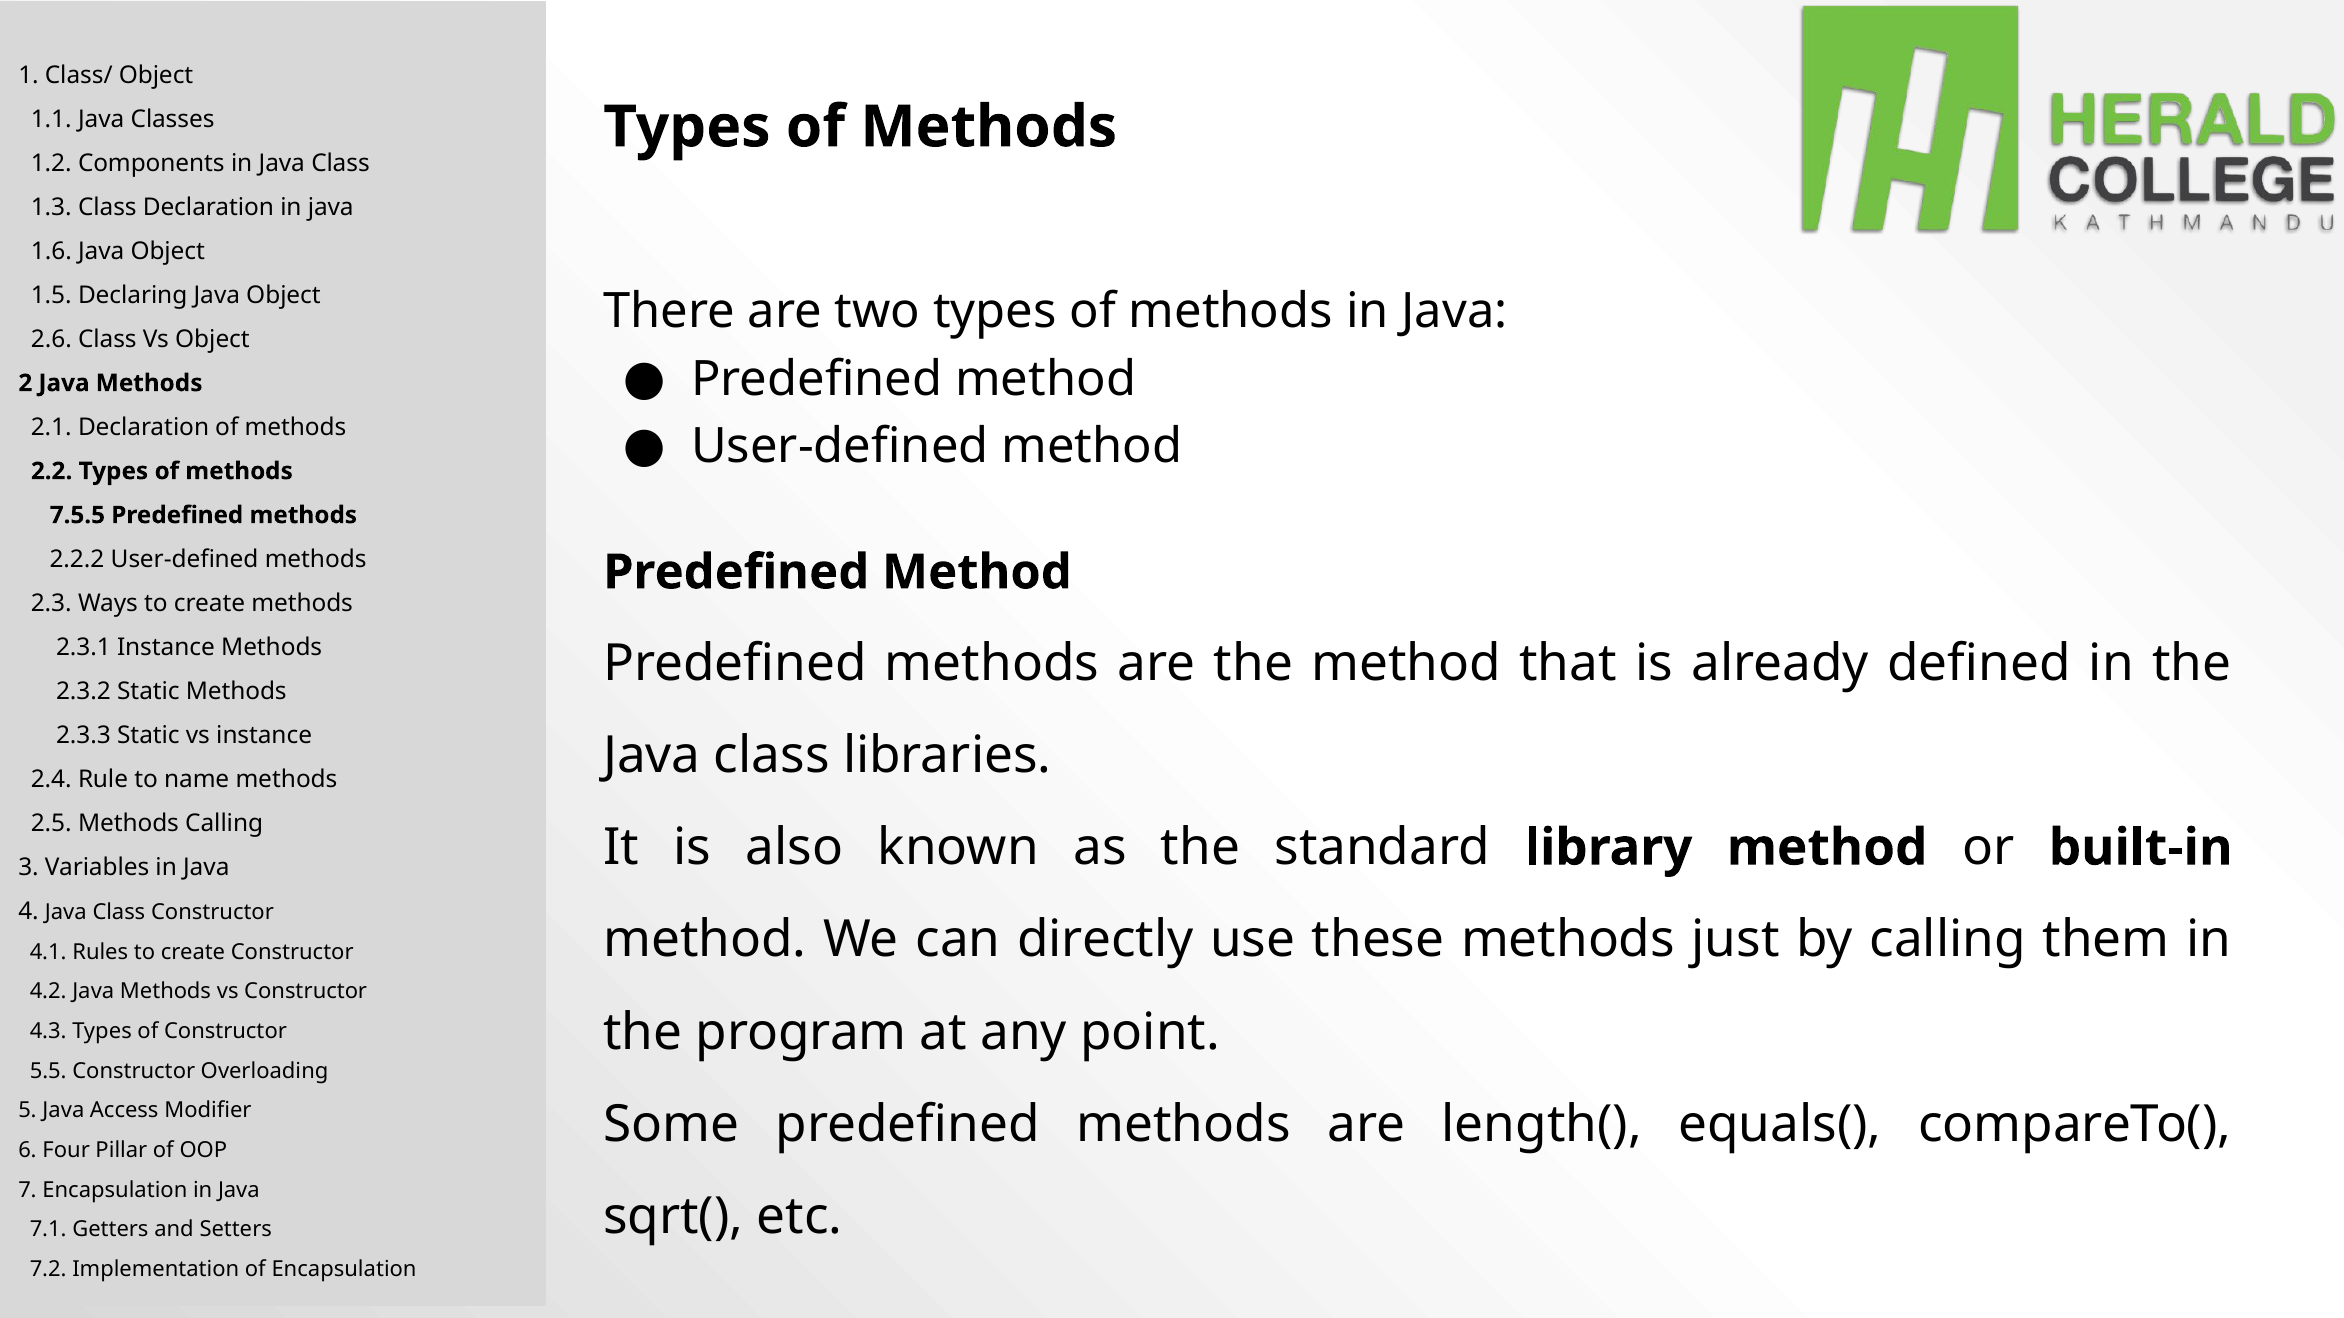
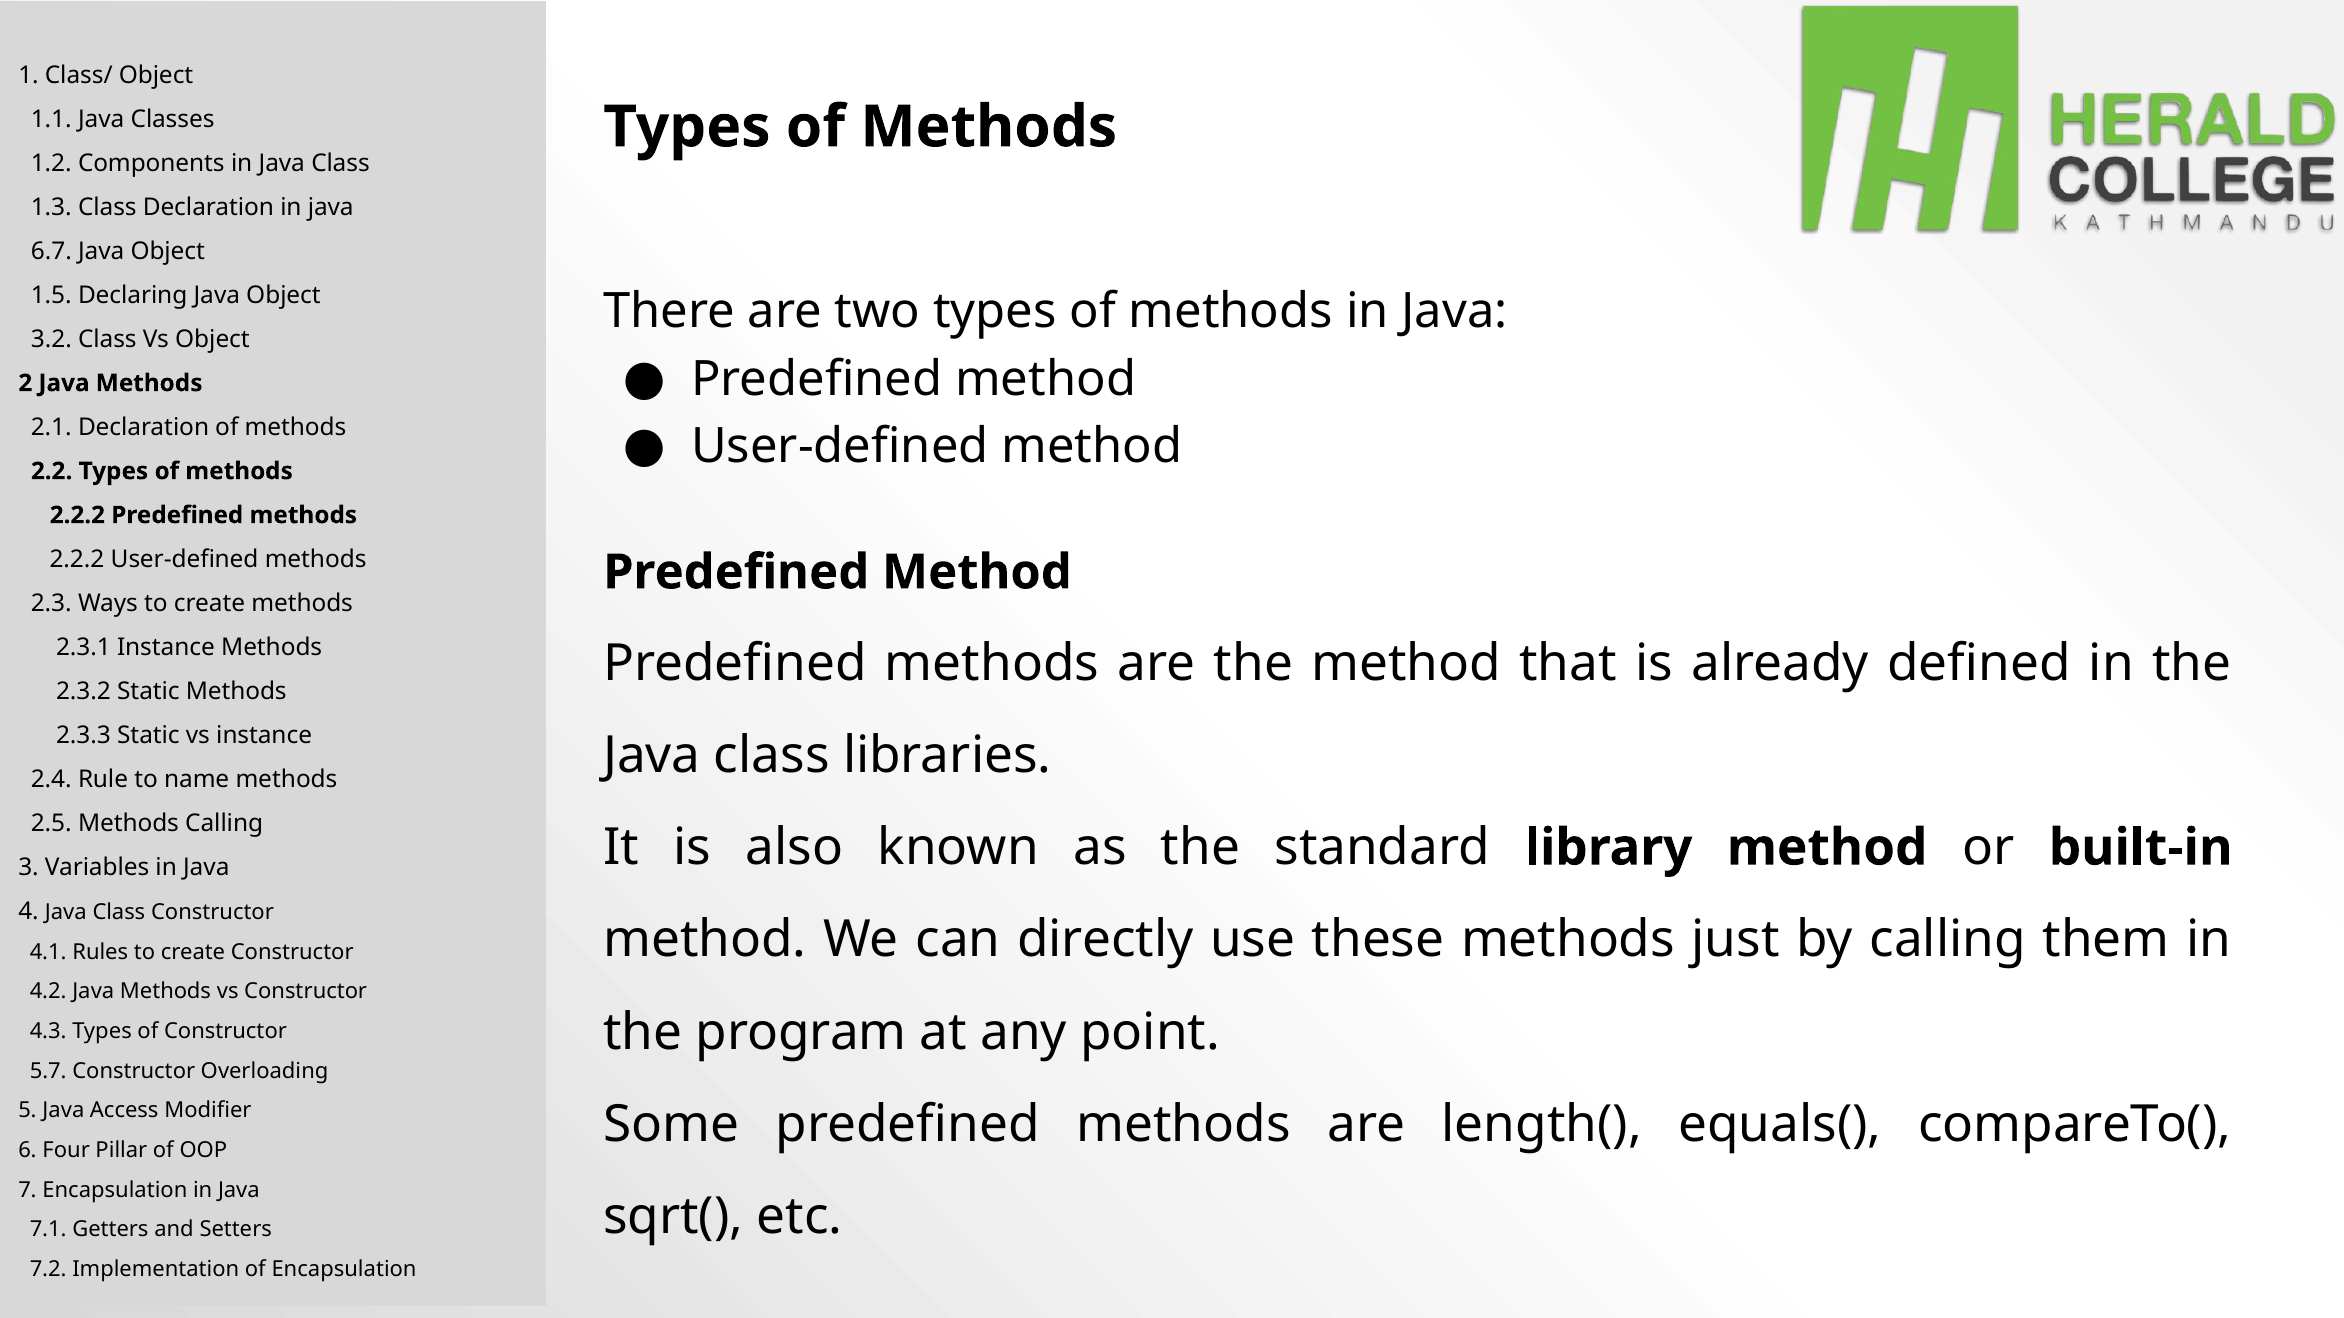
1.6: 1.6 -> 6.7 (51, 251)
2.6: 2.6 -> 3.2 (51, 339)
7.5.5: 7.5.5 -> 2.2.2 (77, 515)
5.5: 5.5 -> 5.7 (48, 1071)
